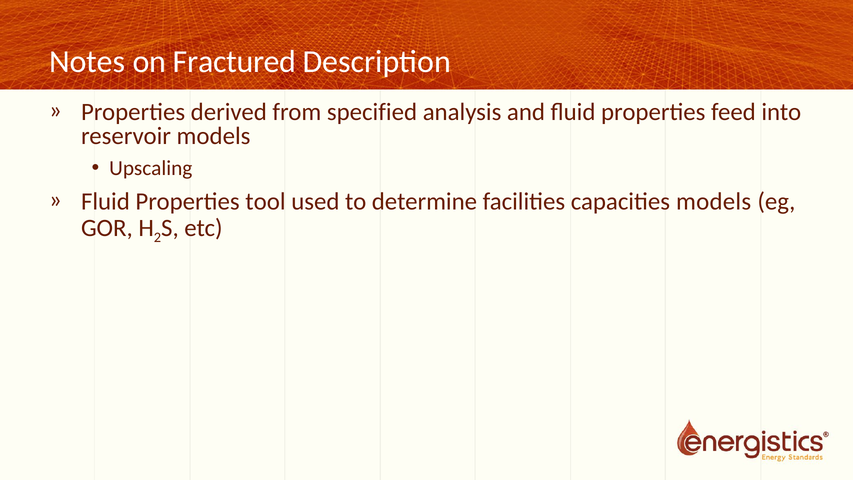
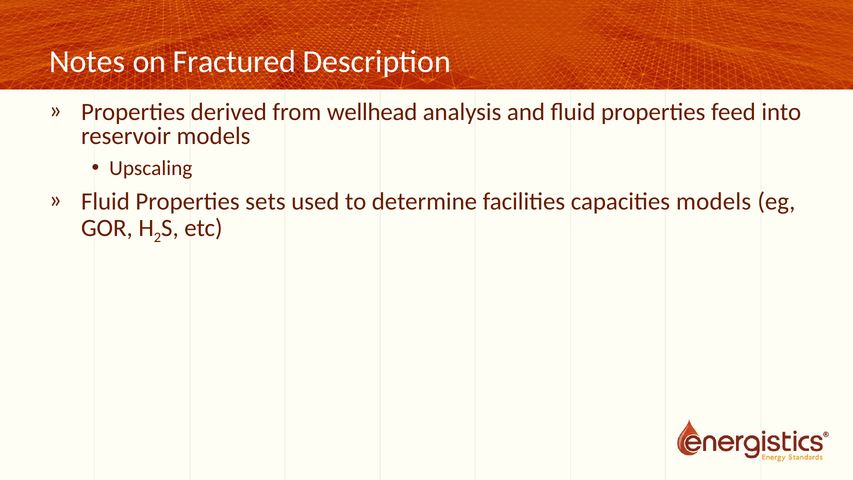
specified: specified -> wellhead (372, 112)
tool: tool -> sets (265, 201)
